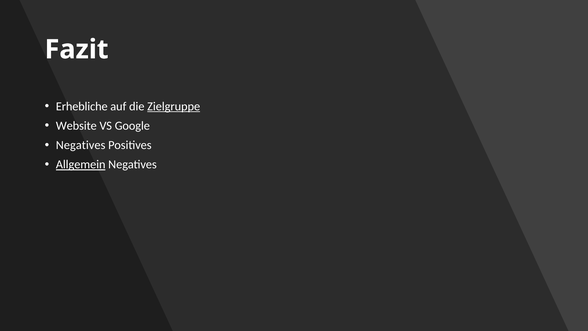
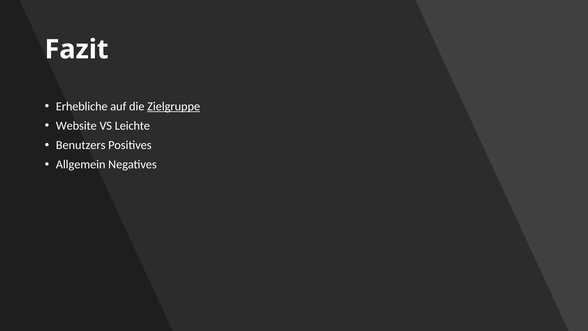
Google: Google -> Leichte (132, 126)
Negatives: Negatives -> Benutzers (81, 145)
Allgemein underline: present -> none (81, 164)
